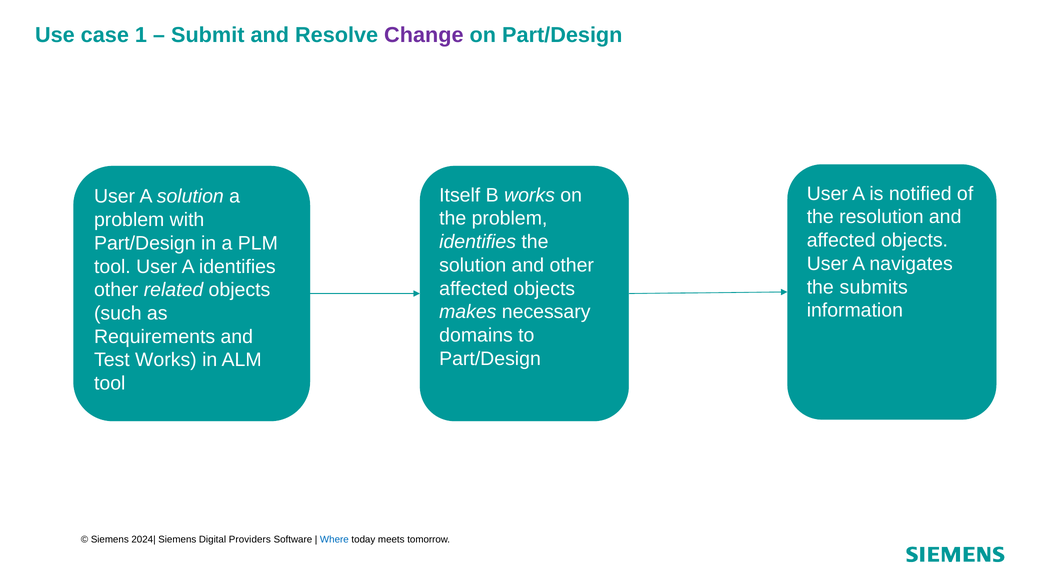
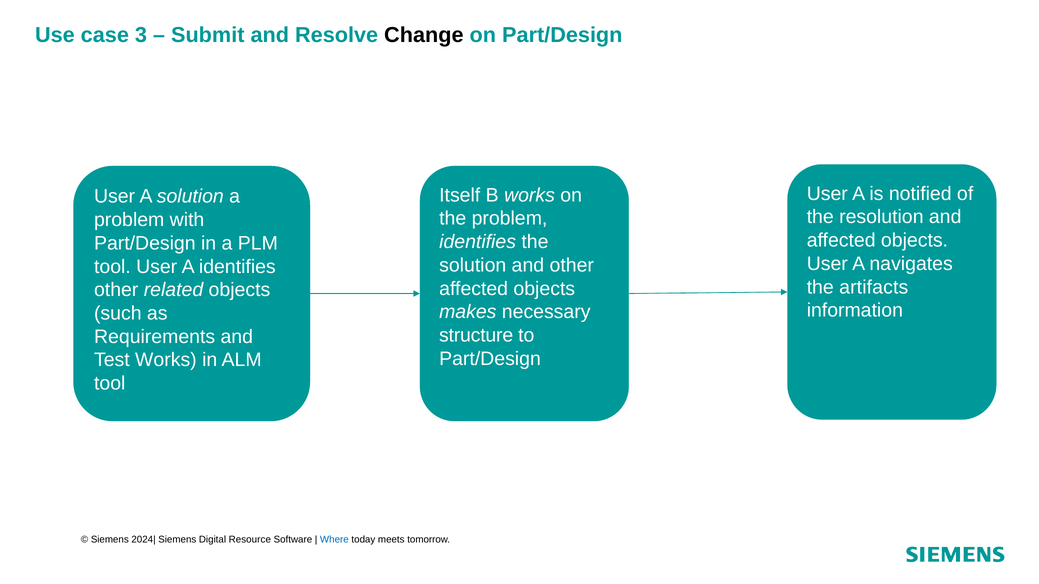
1: 1 -> 3 (141, 35)
Change colour: purple -> black (424, 35)
submits: submits -> artifacts (874, 287)
domains: domains -> structure (476, 336)
Providers: Providers -> Resource (250, 540)
